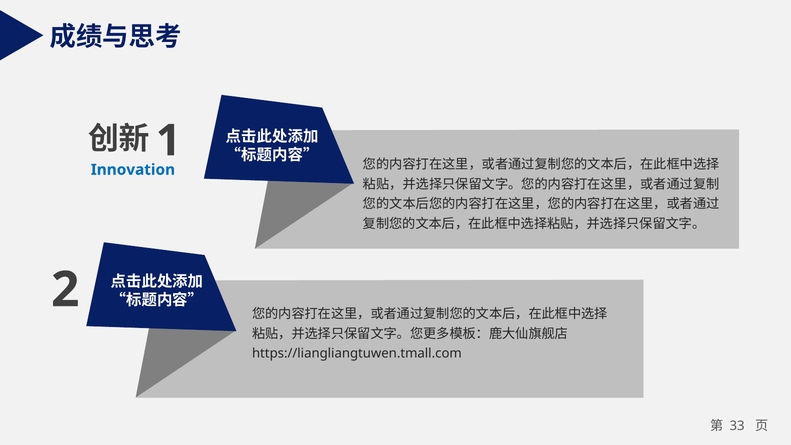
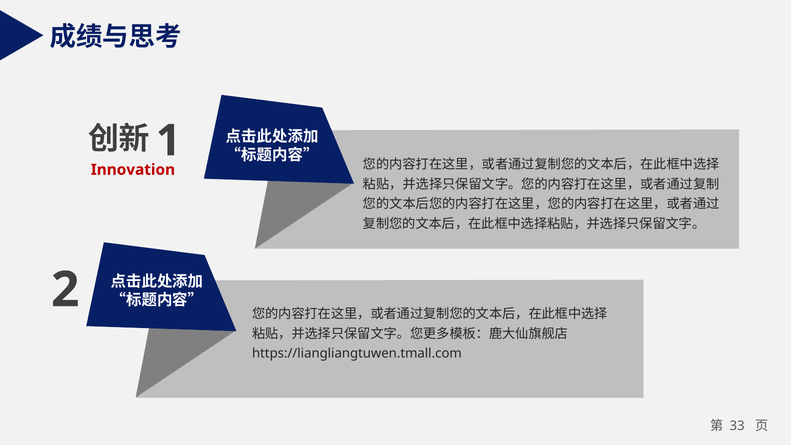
Innovation colour: blue -> red (133, 170)
